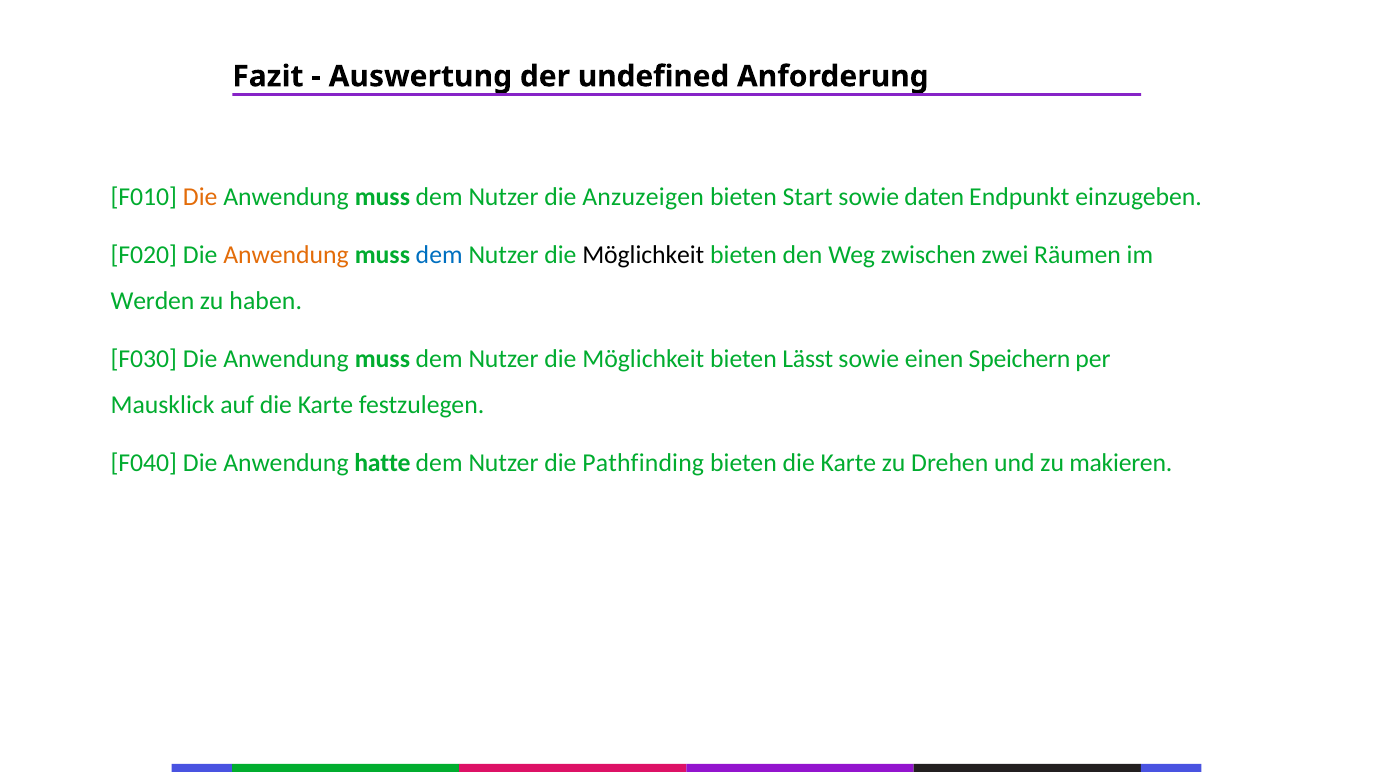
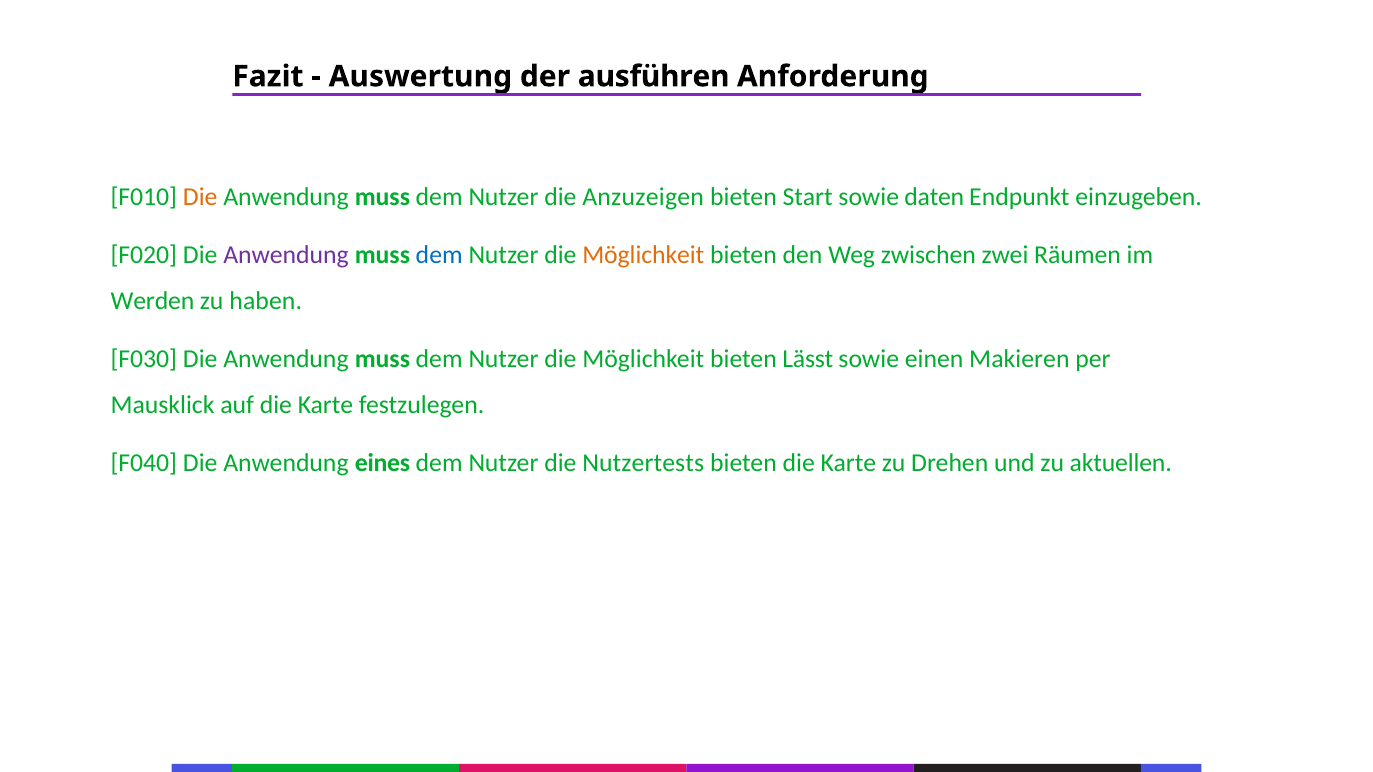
undefined: undefined -> ausführen (654, 76)
Anwendung colour: orange -> purple (286, 255)
Möglichkeit colour: black -> orange (643, 255)
Speichern: Speichern -> Makieren (1019, 359)
hatte: hatte -> eines (383, 463)
Pathfinding: Pathfinding -> Nutzertests (643, 463)
makieren: makieren -> aktuellen (1121, 463)
